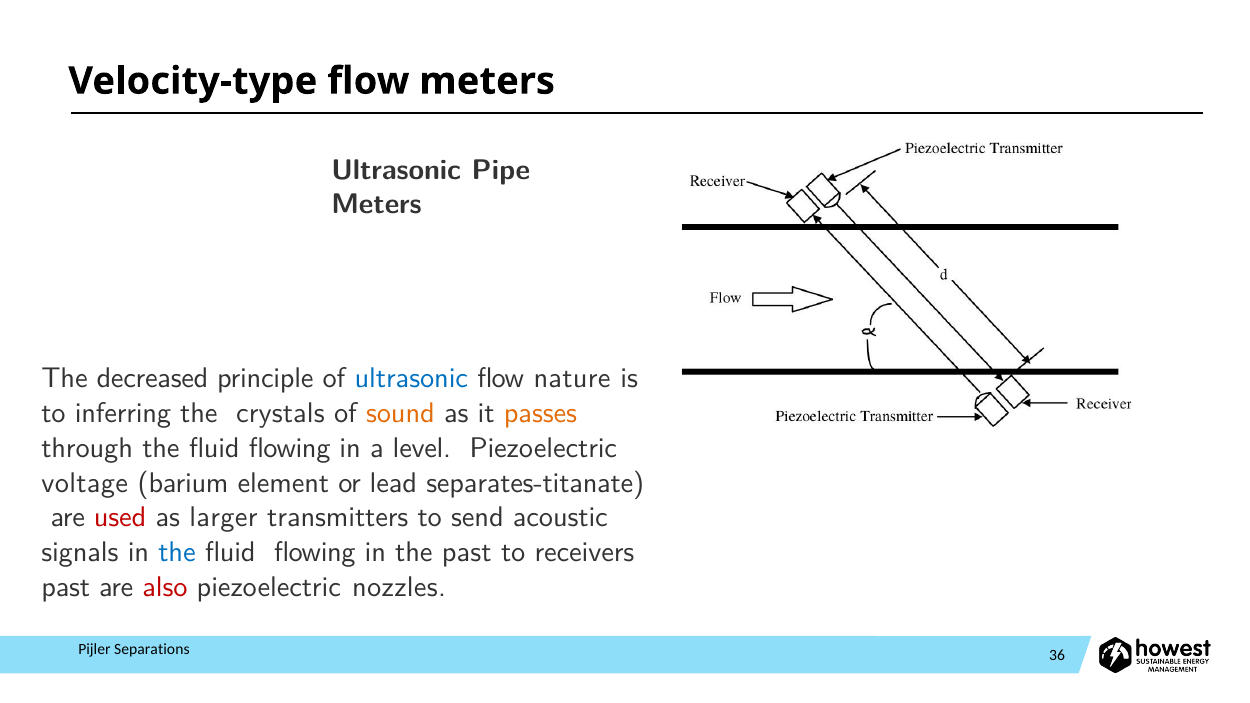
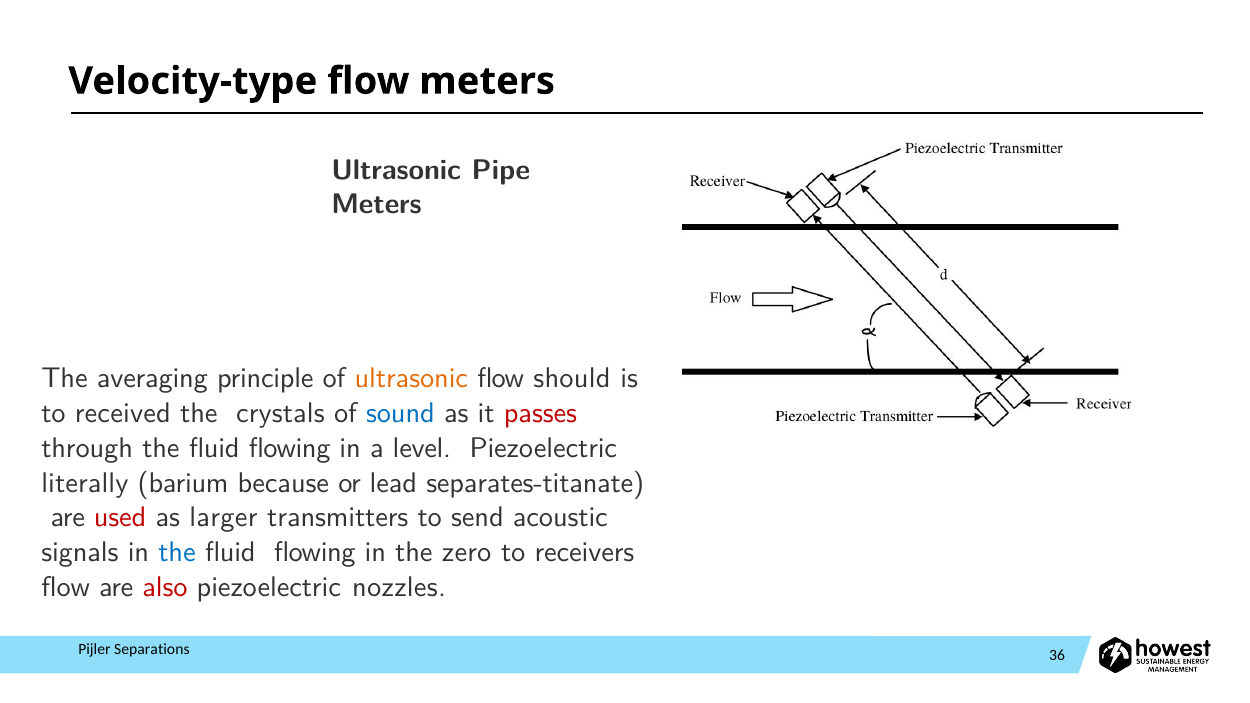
decreased: decreased -> averaging (152, 379)
ultrasonic colour: blue -> orange (411, 379)
nature: nature -> should (572, 379)
inferring: inferring -> received (123, 413)
sound colour: orange -> blue (400, 413)
passes colour: orange -> red (540, 413)
voltage: voltage -> literally (85, 483)
element: element -> because (283, 483)
the past: past -> zero (467, 552)
past: past -> flow (66, 587)
